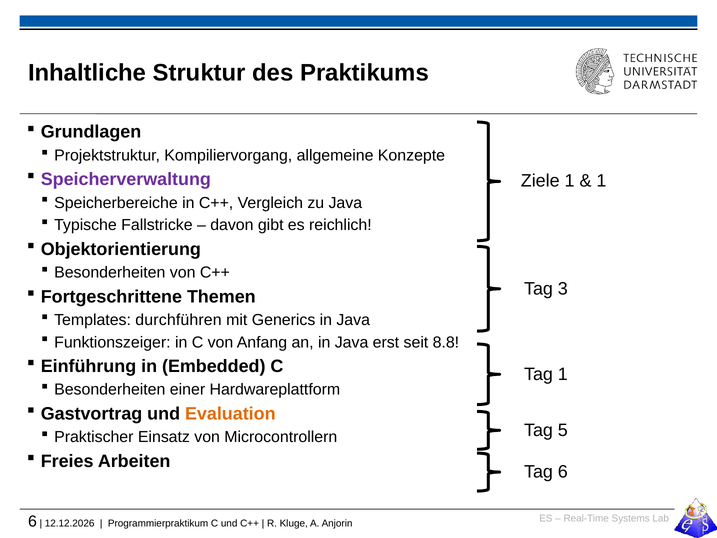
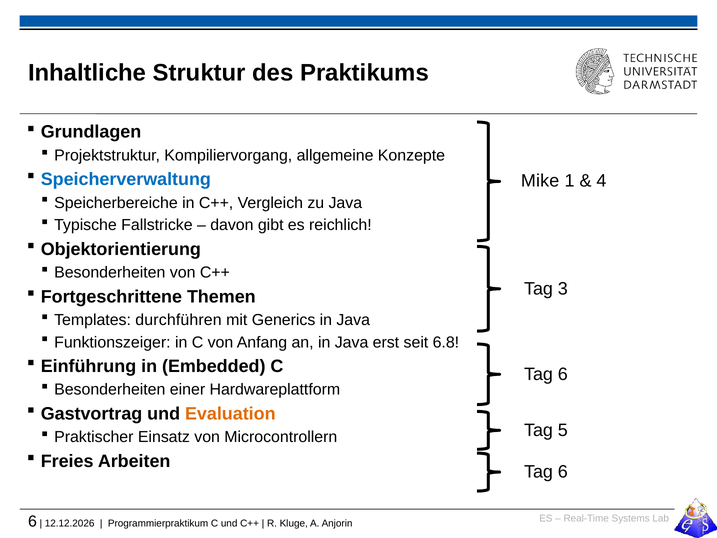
Speicherverwaltung colour: purple -> blue (126, 179)
Ziele: Ziele -> Mike (540, 181)
1: 1 -> 4 (601, 181)
8.8: 8.8 -> 6.8 (446, 342)
1: 1 -> 6 (563, 374)
